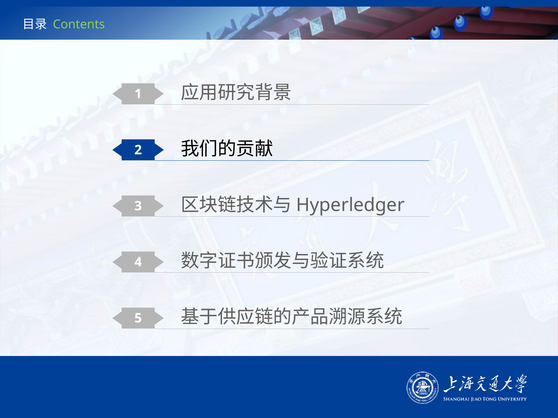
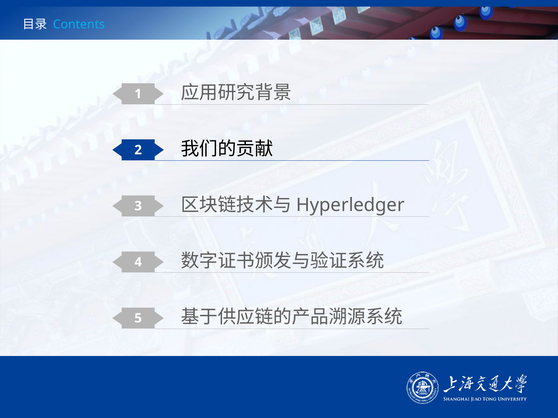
Contents colour: light green -> light blue (79, 25)
